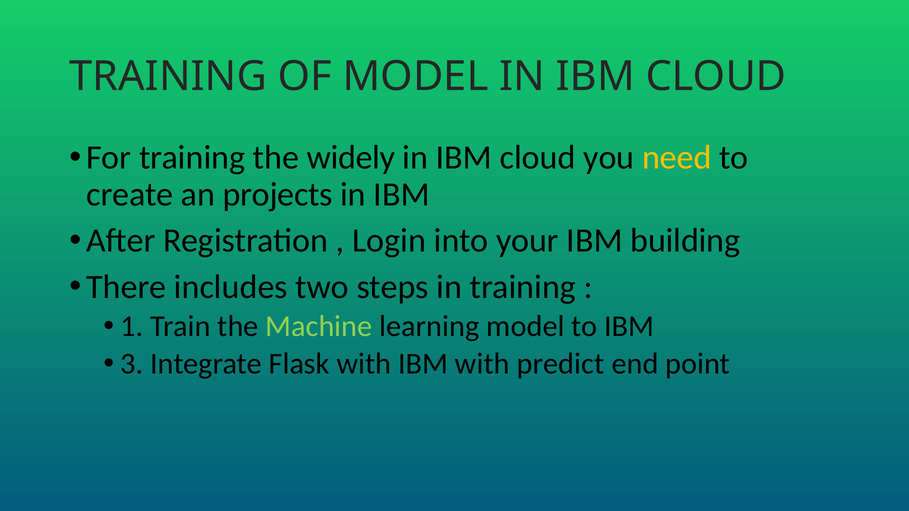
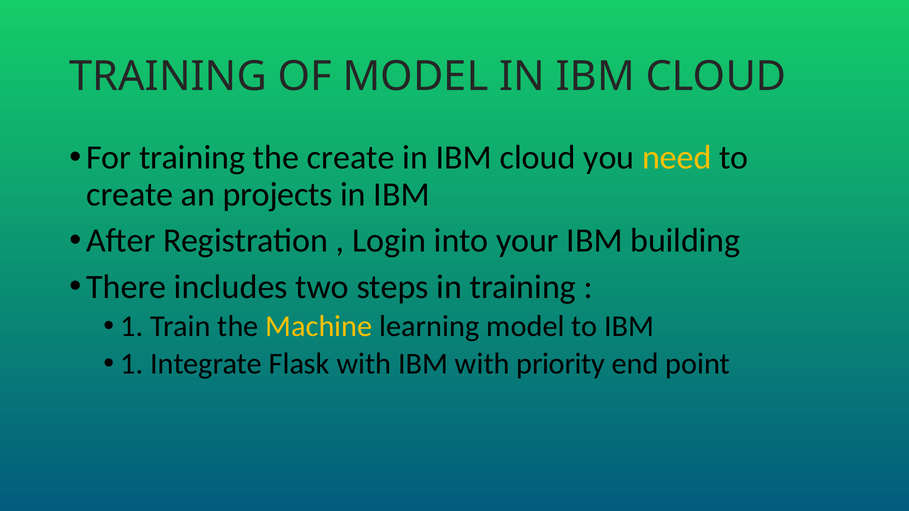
the widely: widely -> create (351, 158)
Machine colour: light green -> yellow (319, 327)
3: 3 -> 1 (132, 364)
predict: predict -> priority (561, 364)
